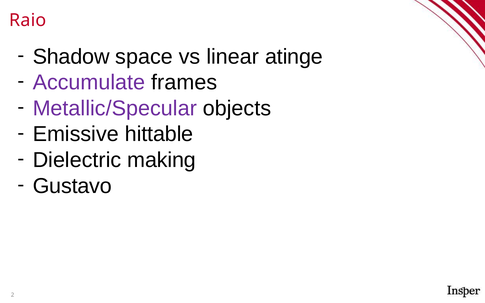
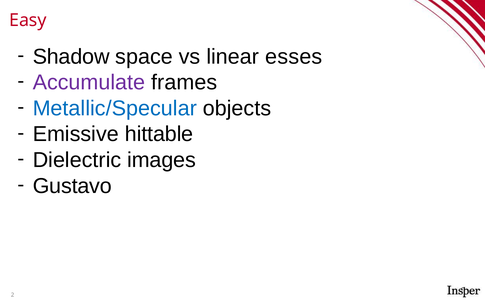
Raio: Raio -> Easy (28, 20)
atinge: atinge -> esses (294, 57)
Metallic/Specular colour: purple -> blue (115, 108)
making: making -> images (162, 160)
